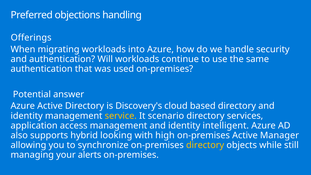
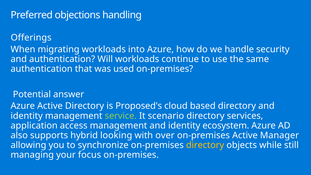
Discovery's: Discovery's -> Proposed's (139, 106)
service colour: yellow -> light green (121, 116)
intelligent: intelligent -> ecosystem (226, 126)
high: high -> over (165, 135)
alerts: alerts -> focus (90, 155)
